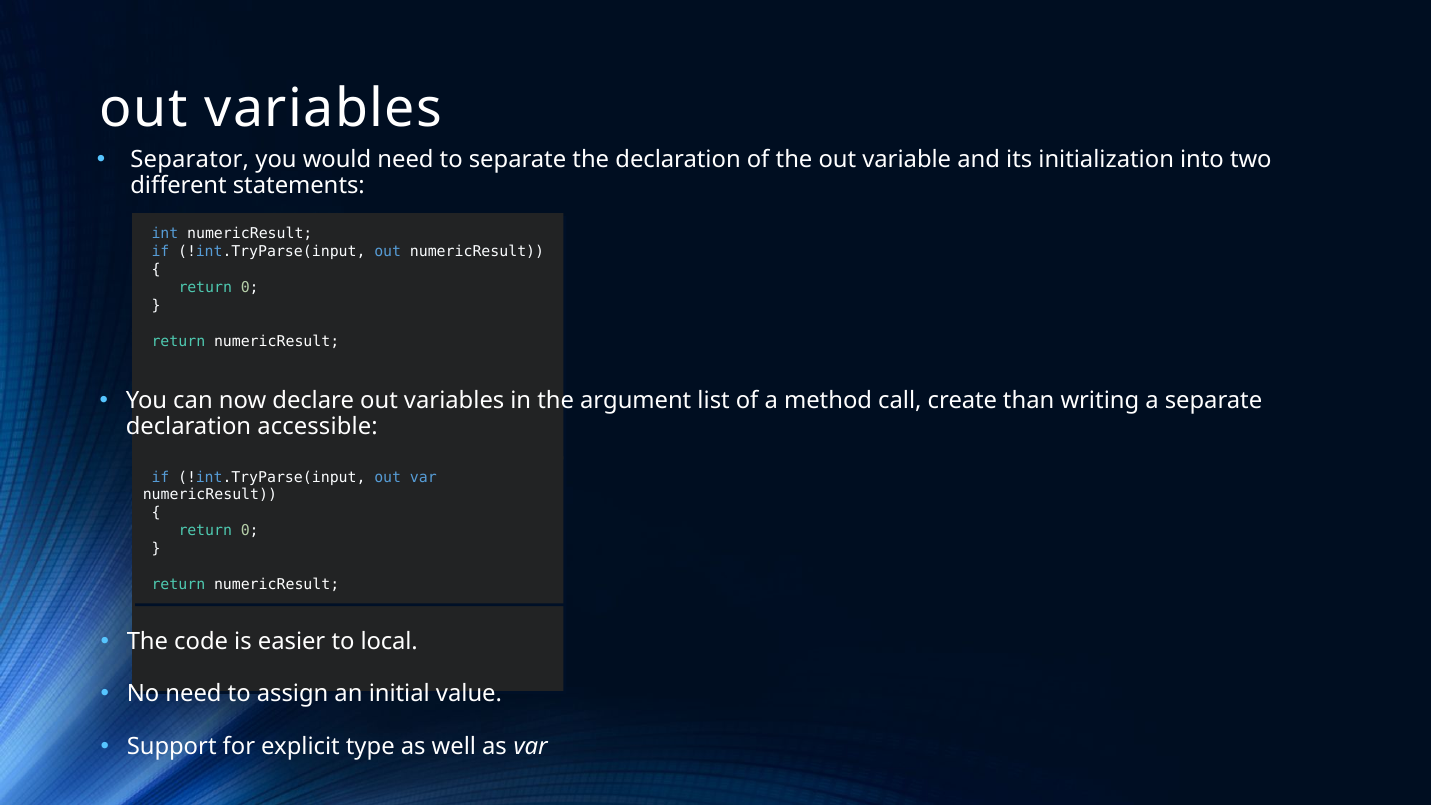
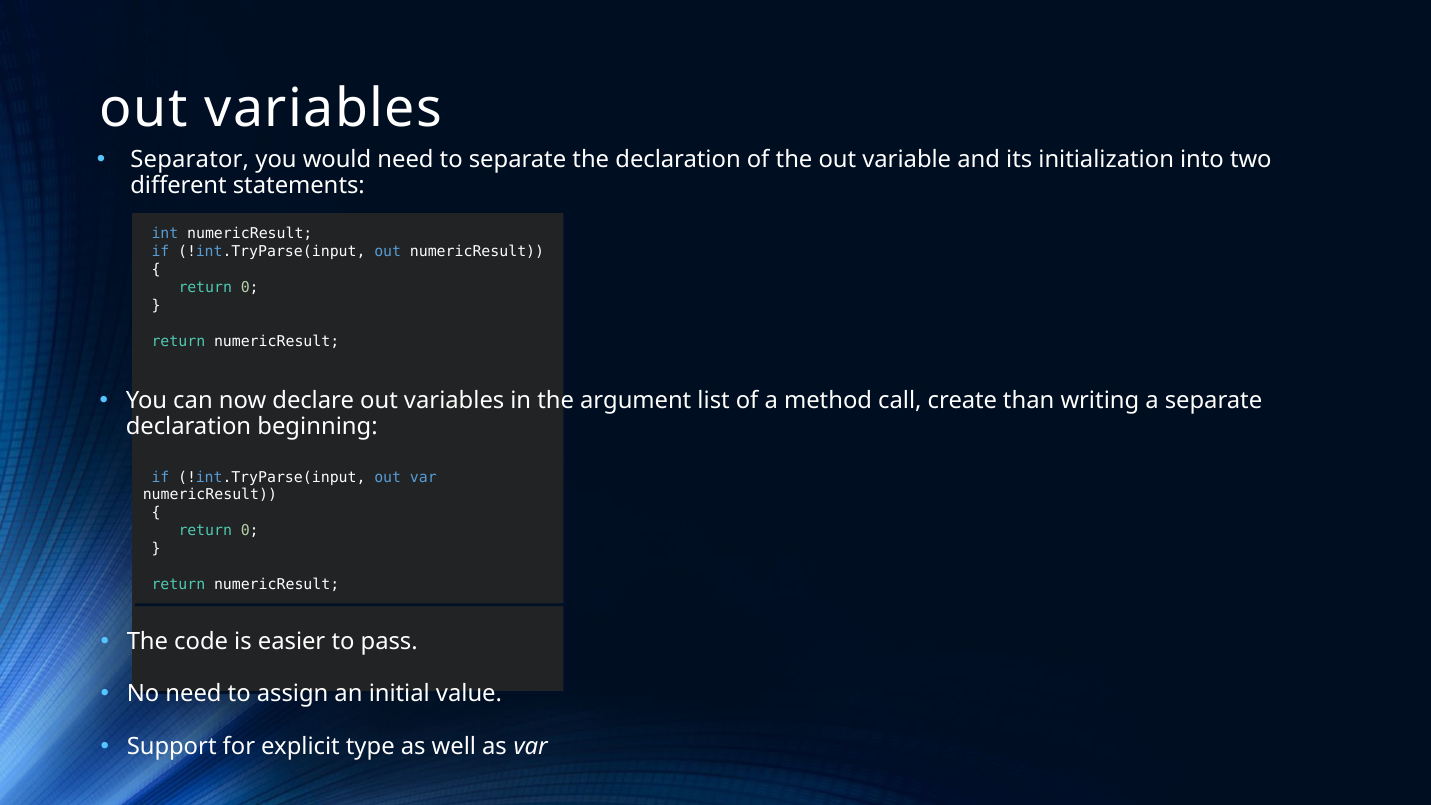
accessible: accessible -> beginning (318, 426)
local: local -> pass (389, 641)
